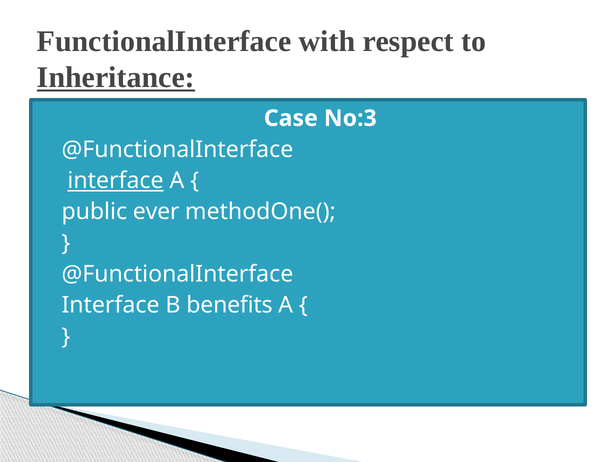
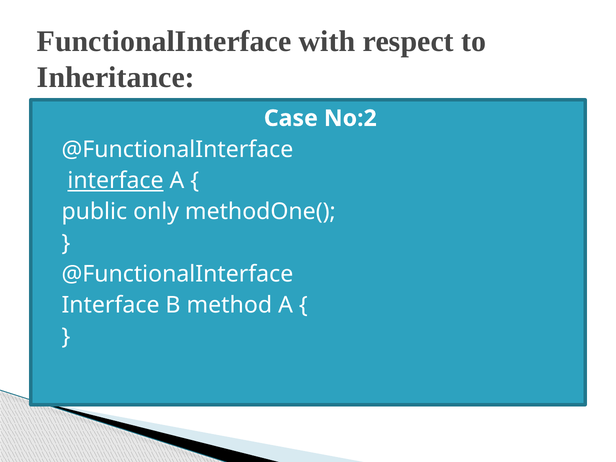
Inheritance underline: present -> none (116, 78)
No:3: No:3 -> No:2 (350, 118)
ever: ever -> only (156, 212)
benefits: benefits -> method (229, 305)
